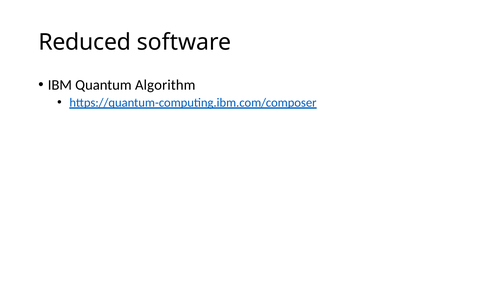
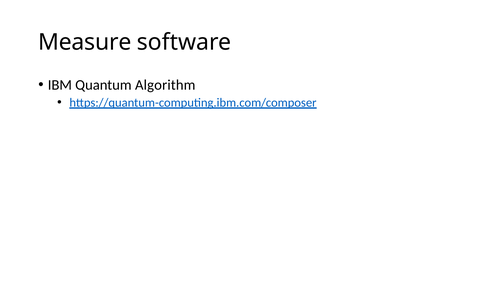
Reduced: Reduced -> Measure (85, 42)
